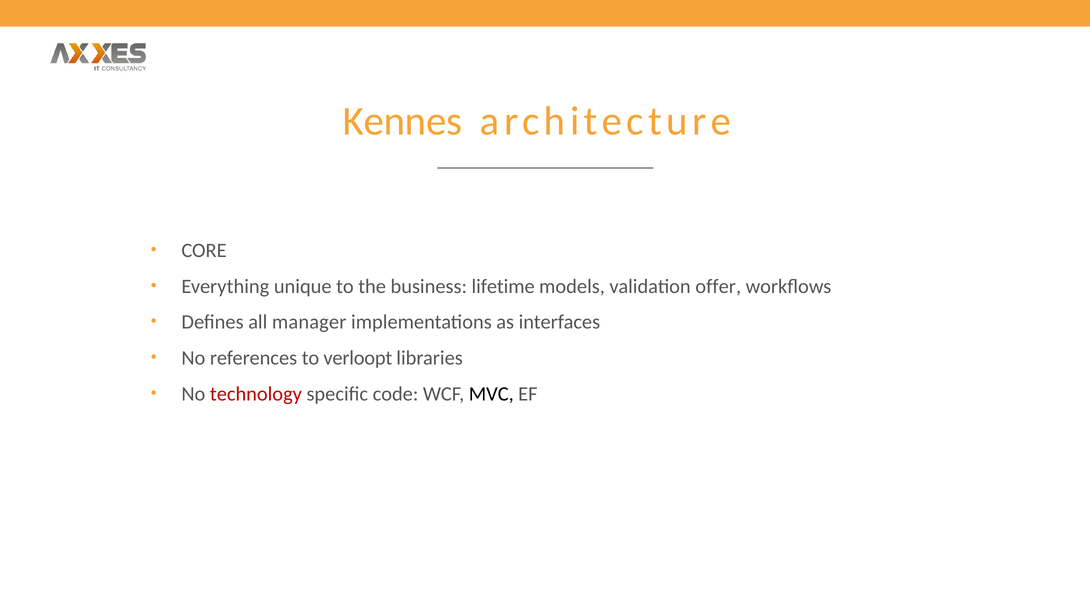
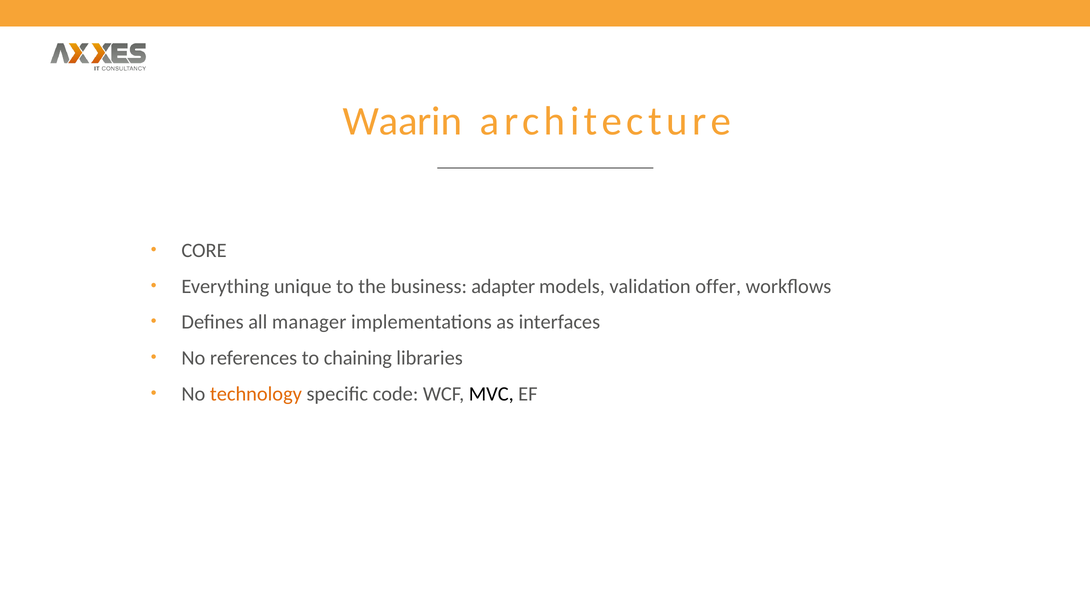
Kennes: Kennes -> Waarin (402, 121)
lifetime: lifetime -> adapter (503, 286)
verloopt: verloopt -> chaining (358, 358)
technology colour: red -> orange (256, 394)
